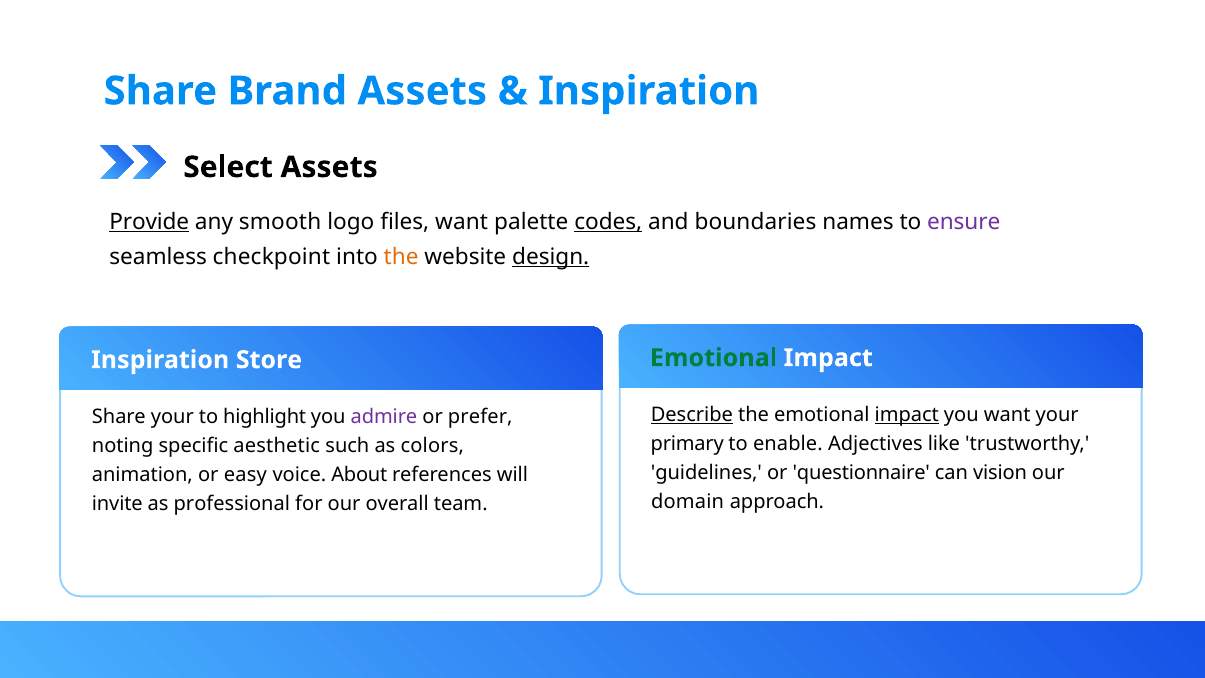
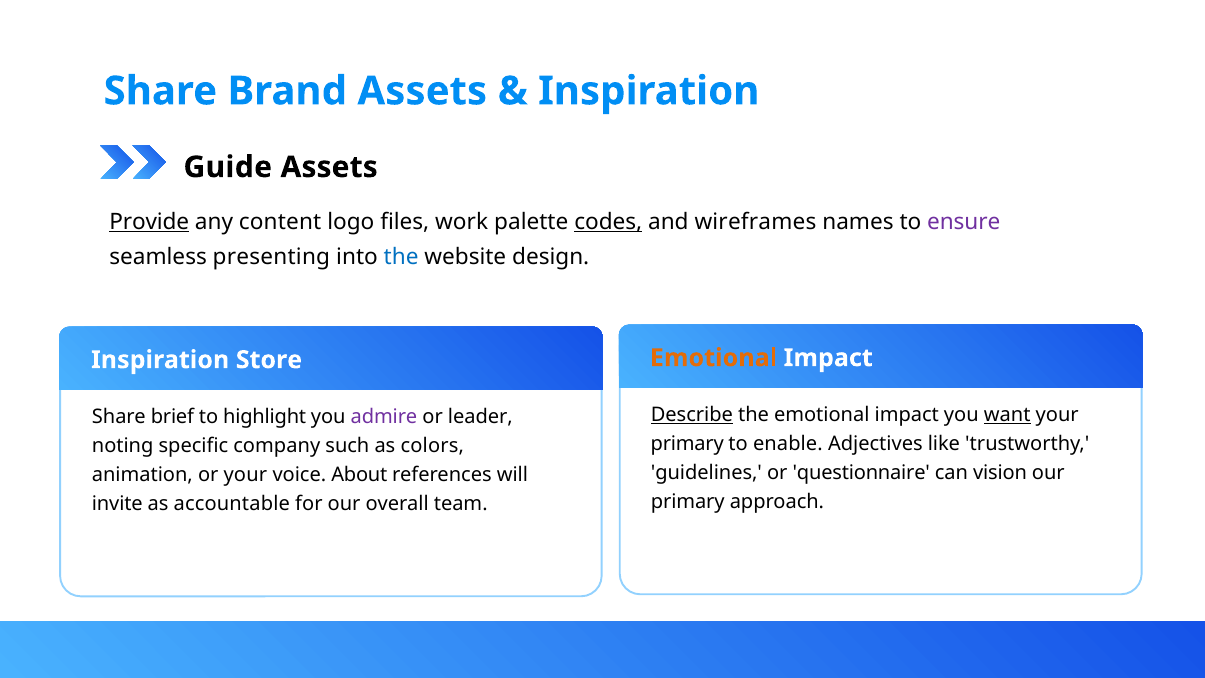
Select: Select -> Guide (228, 167)
smooth: smooth -> content (280, 222)
files want: want -> work (462, 222)
boundaries: boundaries -> wireframes (755, 222)
checkpoint: checkpoint -> presenting (271, 257)
the colour: orange -> blue (401, 257)
design underline: present -> none (551, 257)
Emotional colour: green -> orange (714, 358)
impact underline: present -> none (907, 415)
want underline: none -> present (1007, 415)
Share your: your -> brief (172, 417)
prefer: prefer -> leader (480, 417)
aesthetic: aesthetic -> company (277, 446)
or easy: easy -> your (245, 475)
domain: domain -> primary (688, 502)
professional: professional -> accountable (232, 504)
